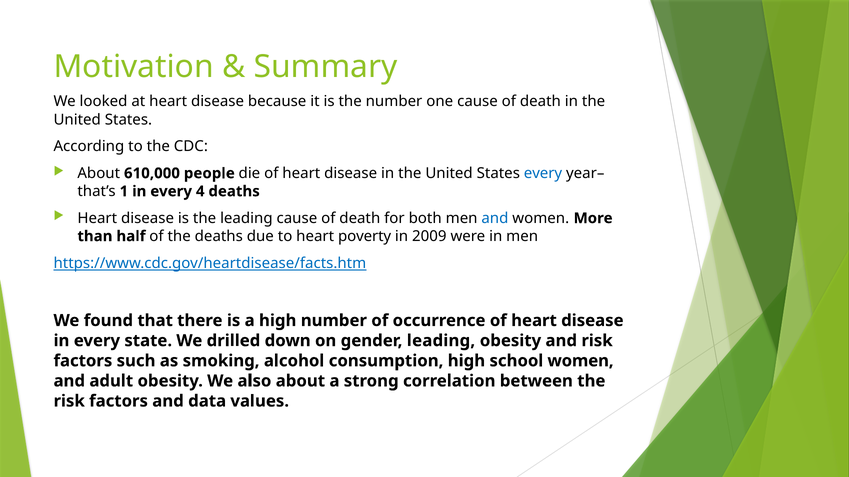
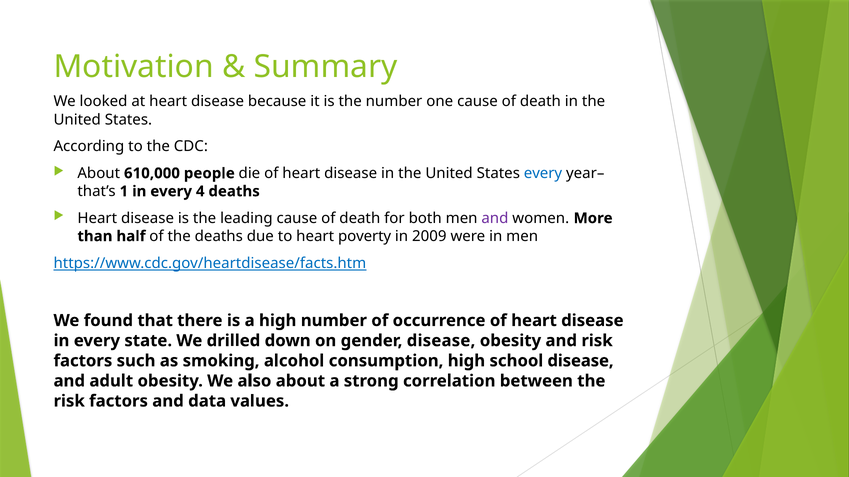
and colour: blue -> purple (495, 218)
gender leading: leading -> disease (441, 341)
school women: women -> disease (581, 361)
